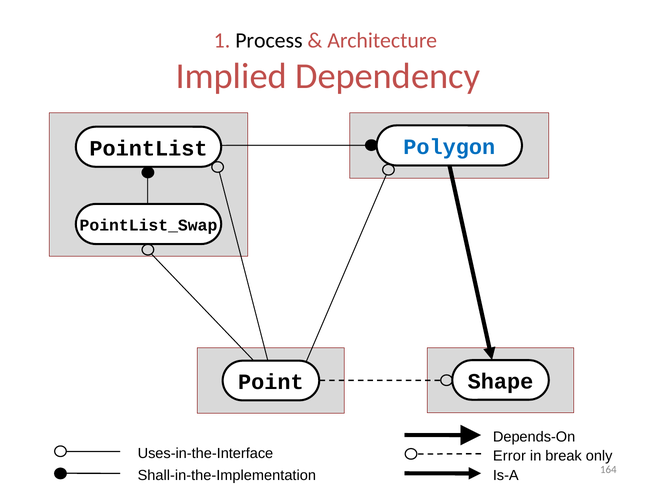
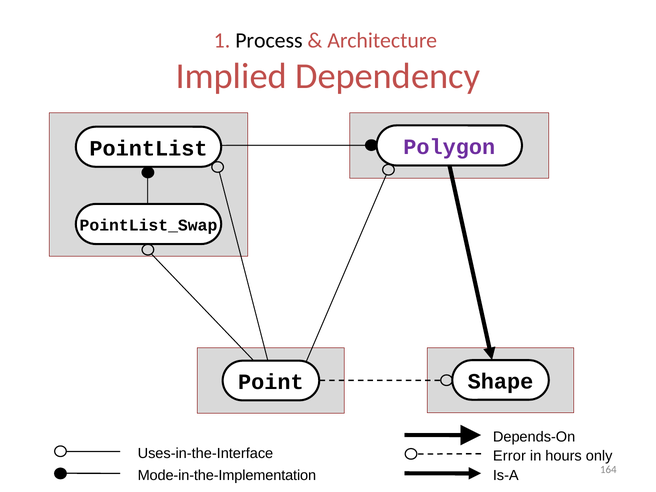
Polygon colour: blue -> purple (449, 147)
break: break -> hours (564, 456)
Shall-in-the-Implementation: Shall-in-the-Implementation -> Mode-in-the-Implementation (227, 475)
